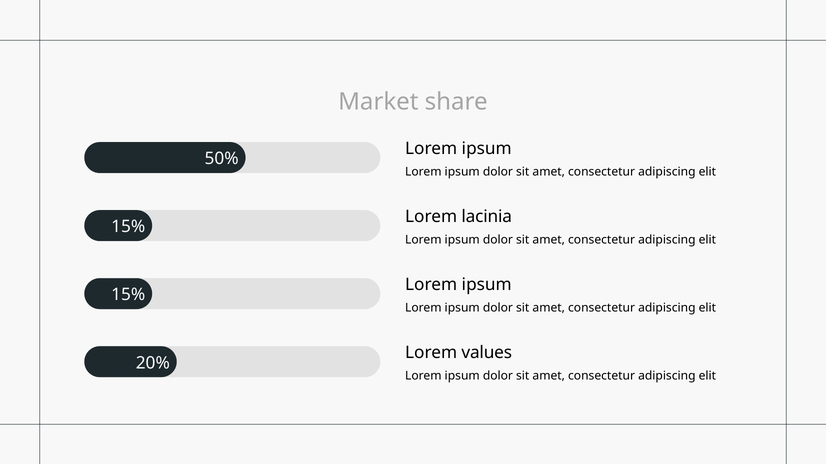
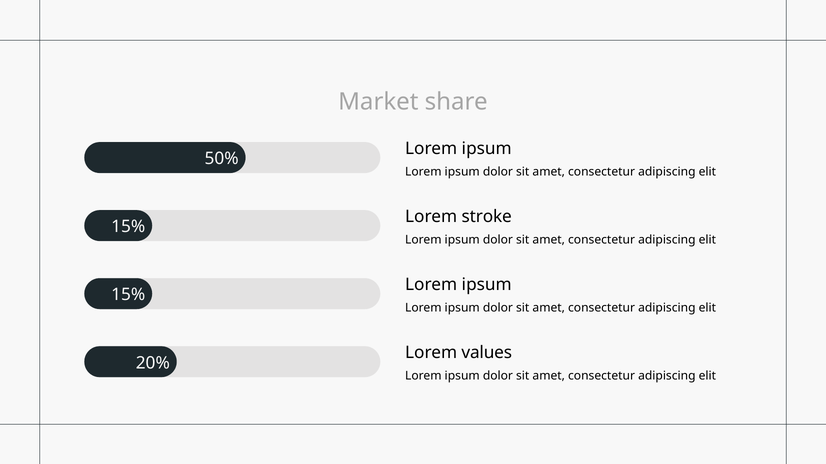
lacinia: lacinia -> stroke (487, 217)
